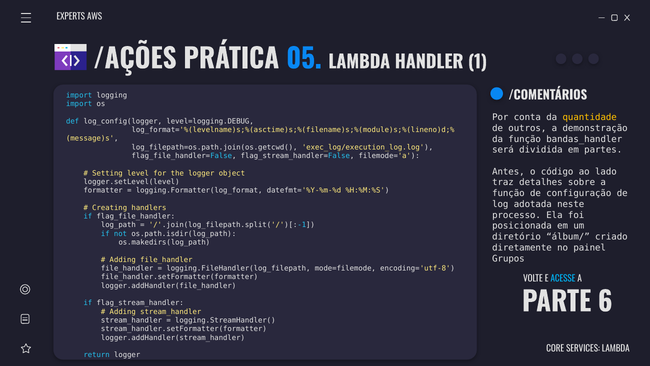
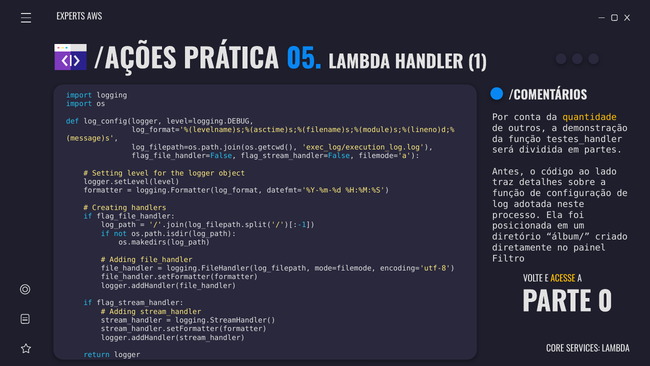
bandas_handler: bandas_handler -> testes_handler (584, 139)
Grupos: Grupos -> Filtro (508, 258)
ACESSE colour: light blue -> yellow (563, 279)
6: 6 -> 0 (605, 302)
